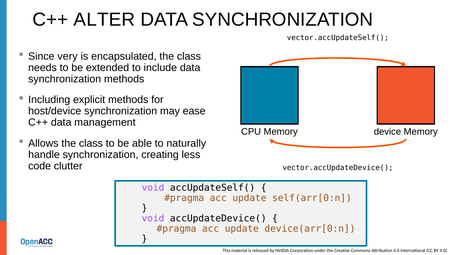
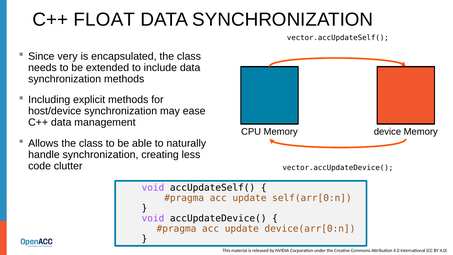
ALTER: ALTER -> FLOAT (104, 20)
